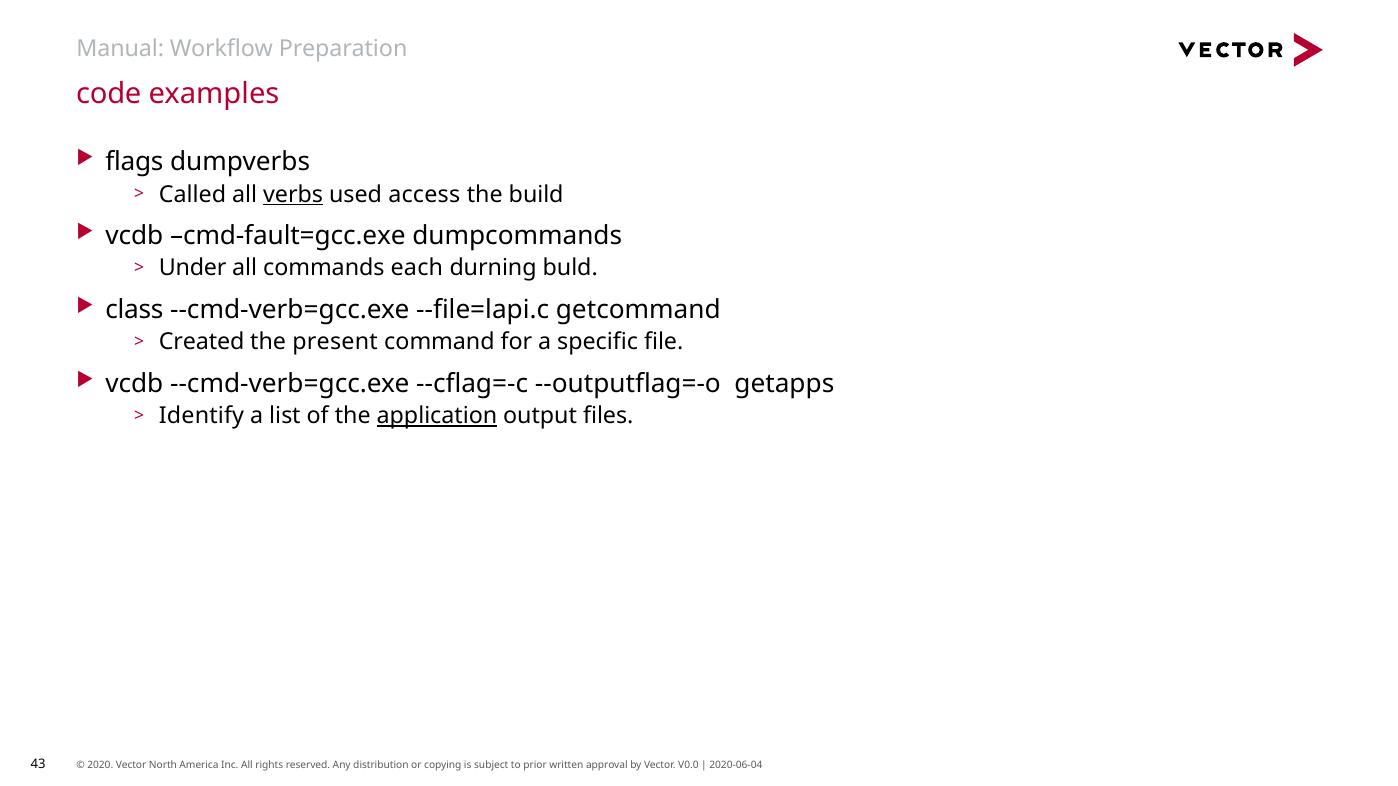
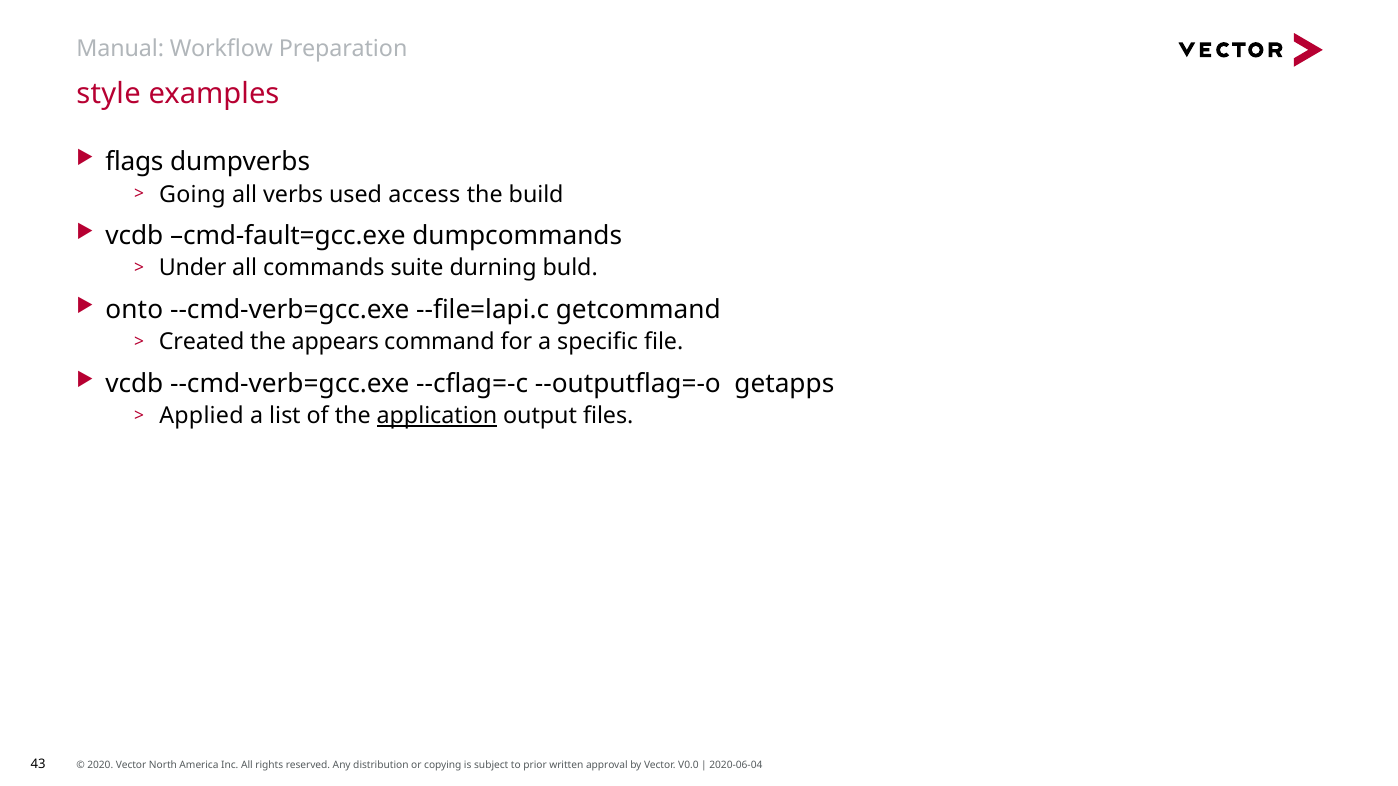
code: code -> style (109, 94)
Called: Called -> Going (192, 194)
verbs underline: present -> none (293, 194)
each: each -> suite (417, 268)
class: class -> onto (134, 310)
present: present -> appears (335, 342)
Identify: Identify -> Applied (201, 416)
